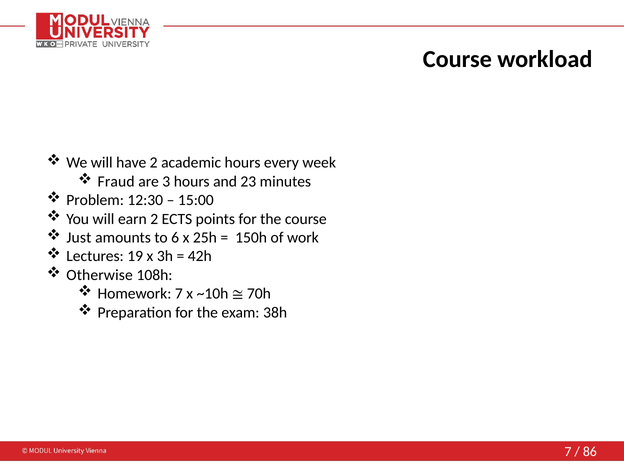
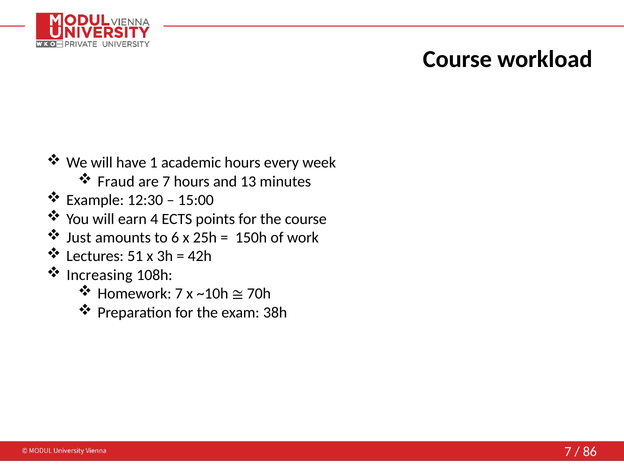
have 2: 2 -> 1 (154, 163)
are 3: 3 -> 7 (166, 181)
23: 23 -> 13 (248, 181)
Problem: Problem -> Example (95, 200)
earn 2: 2 -> 4 (154, 219)
19: 19 -> 51 (135, 256)
Otherwise: Otherwise -> Increasing (100, 275)
